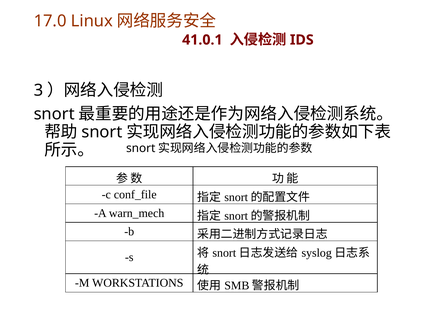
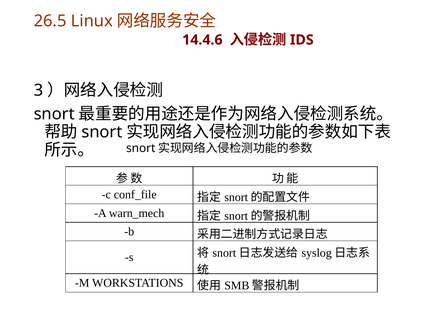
17.0: 17.0 -> 26.5 (50, 21)
41.0.1: 41.0.1 -> 14.4.6 (202, 40)
